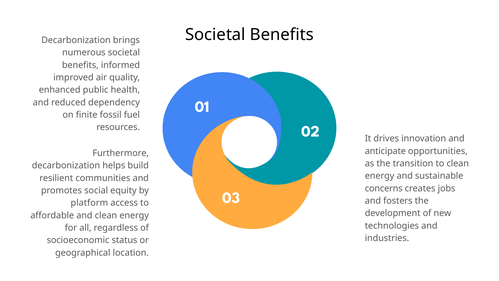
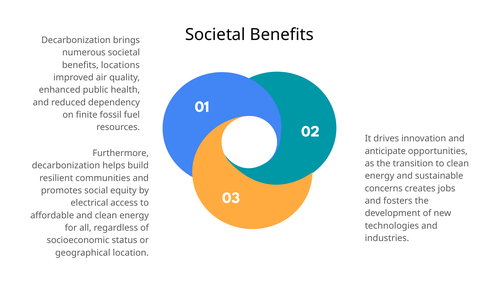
informed: informed -> locations (120, 65)
platform: platform -> electrical (89, 203)
